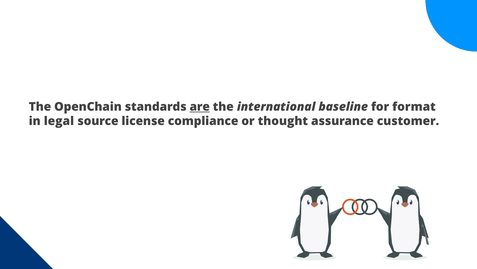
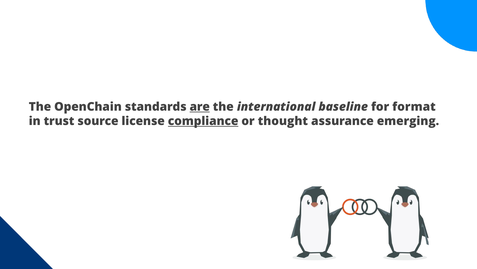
legal: legal -> trust (59, 121)
compliance underline: none -> present (203, 121)
customer: customer -> emerging (408, 121)
